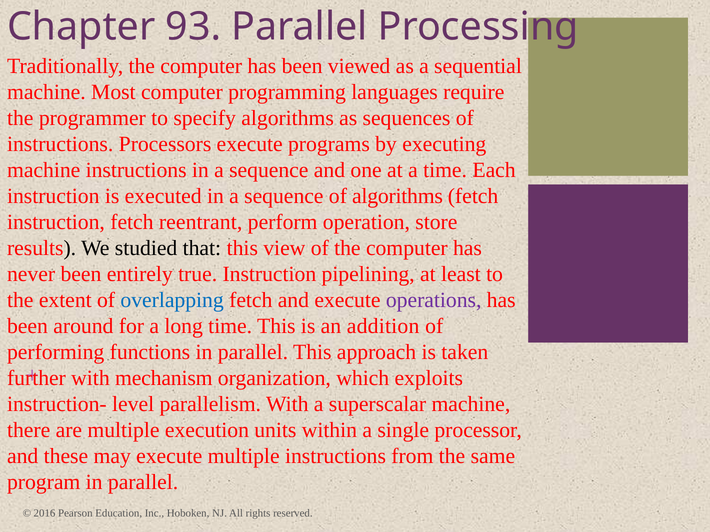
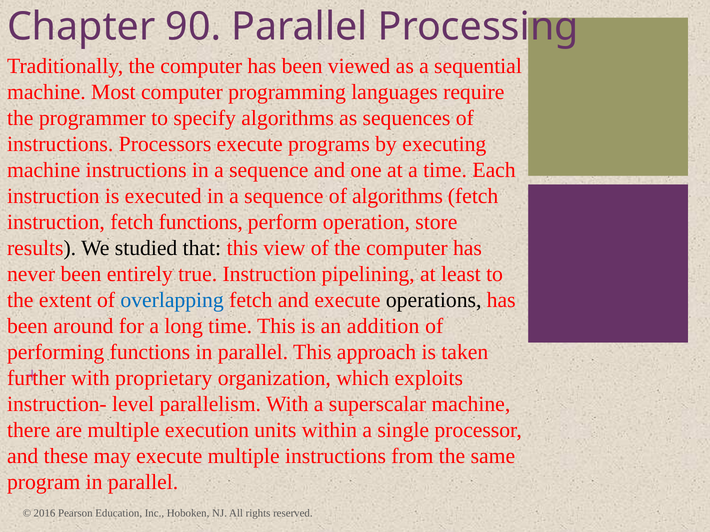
93: 93 -> 90 (193, 27)
fetch reentrant: reentrant -> functions (201, 222)
operations colour: purple -> black (434, 300)
mechanism: mechanism -> proprietary (164, 379)
